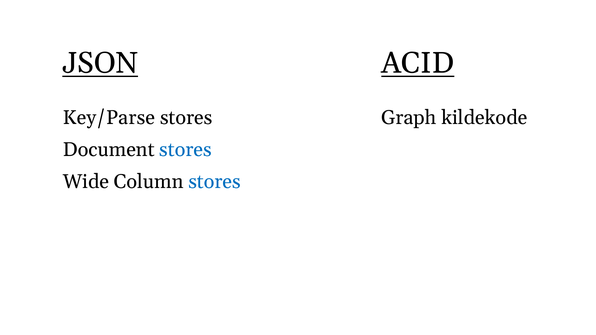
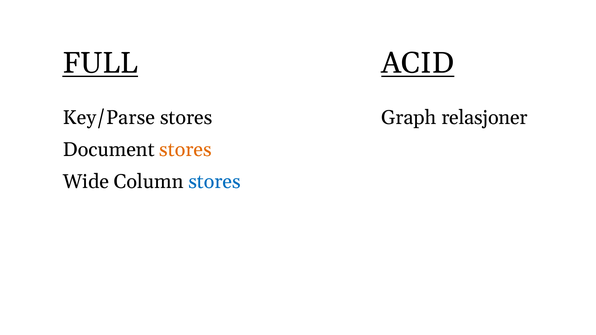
JSON: JSON -> FULL (100, 63)
kildekode: kildekode -> relasjoner (485, 118)
stores colour: blue -> orange (186, 150)
